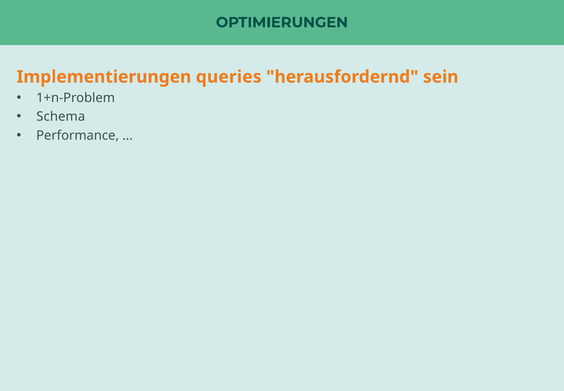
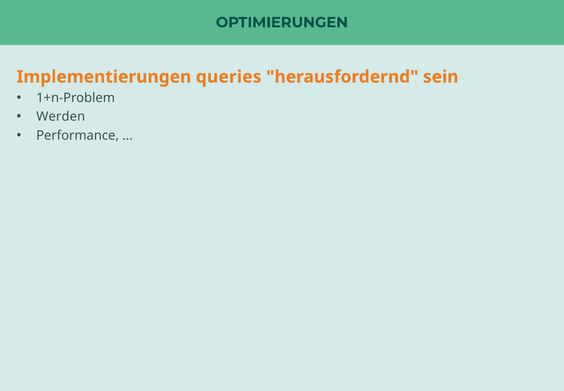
Schema: Schema -> Werden (61, 117)
